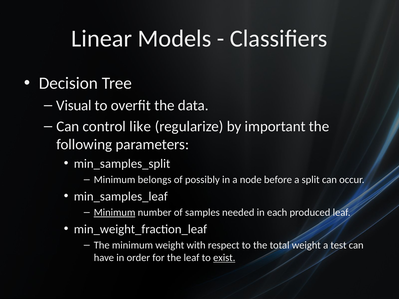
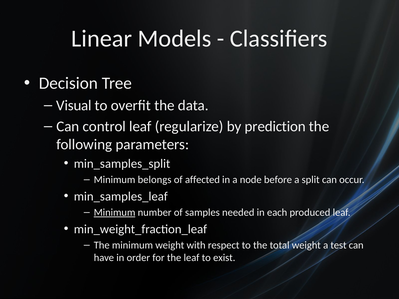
control like: like -> leaf (140, 127)
important: important -> prediction (275, 127)
possibly: possibly -> affected (202, 180)
exist underline: present -> none (224, 258)
